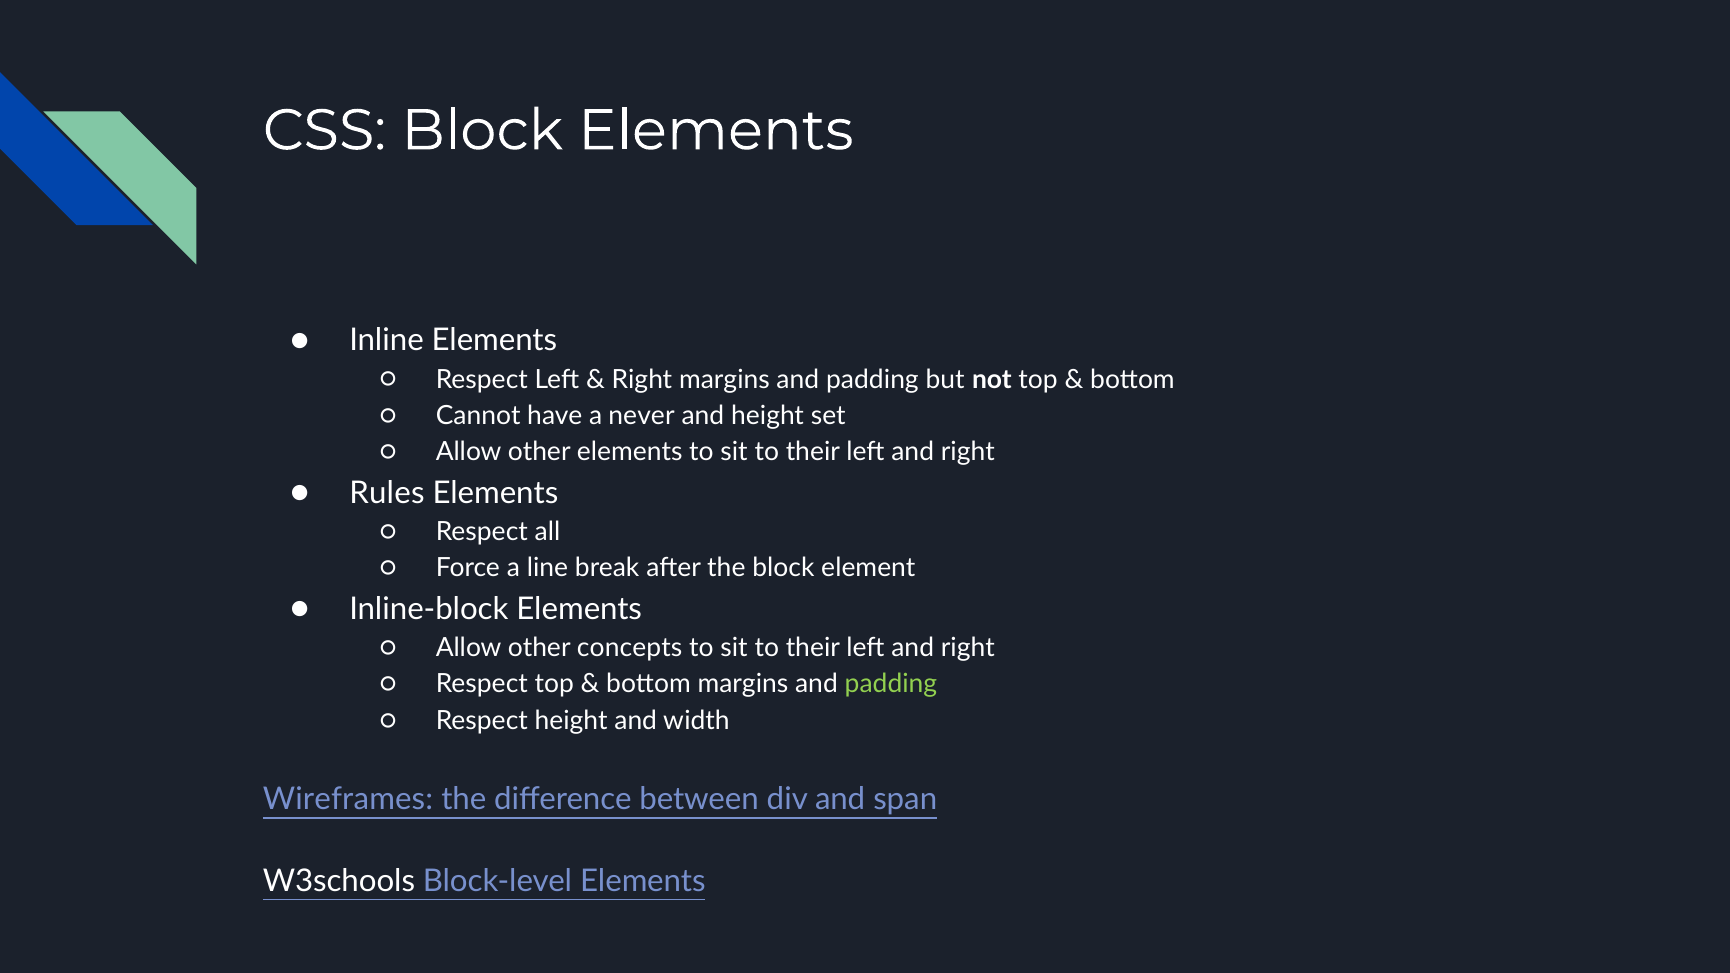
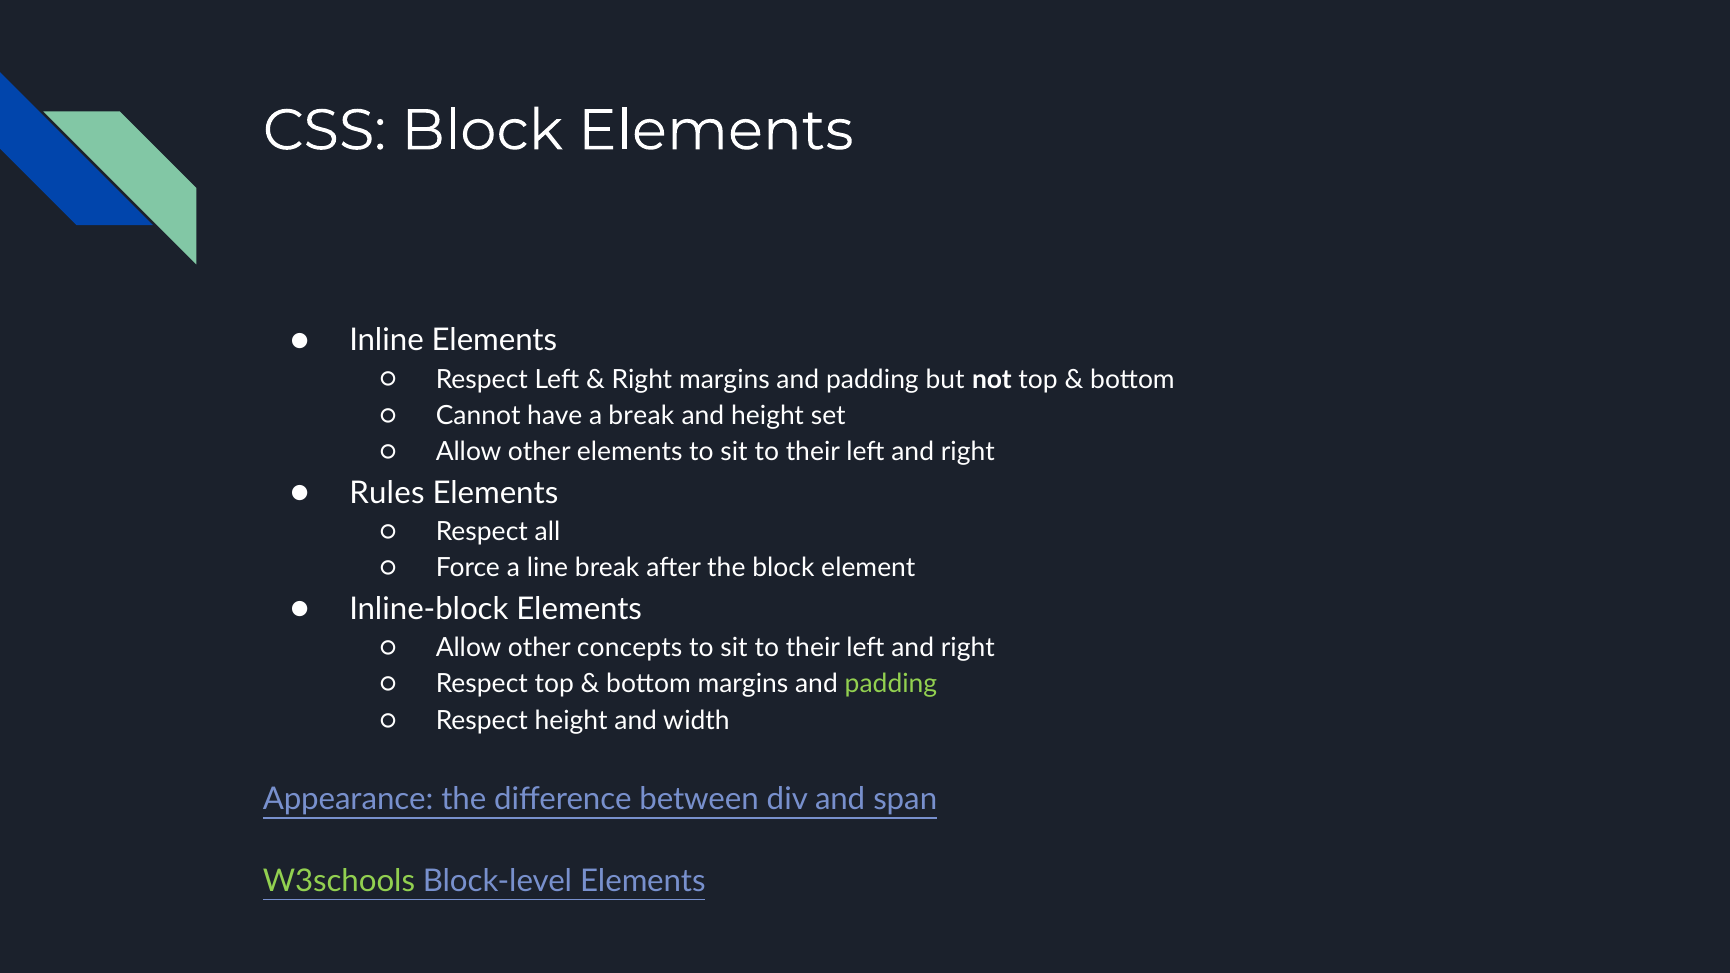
a never: never -> break (641, 416)
Wireframes: Wireframes -> Appearance (348, 800)
W3schools colour: white -> light green (339, 881)
